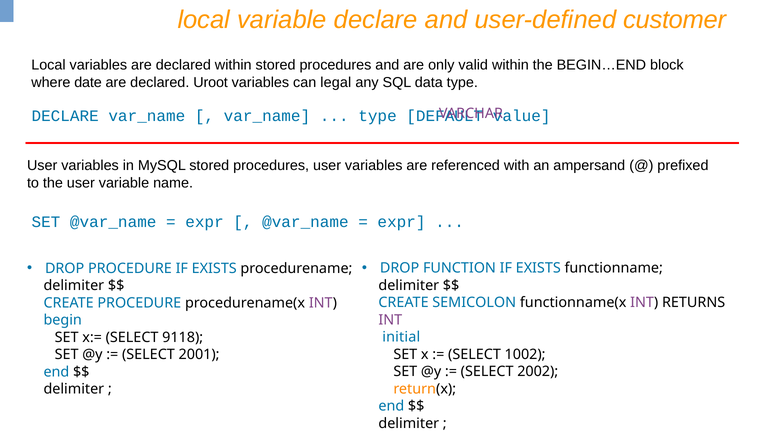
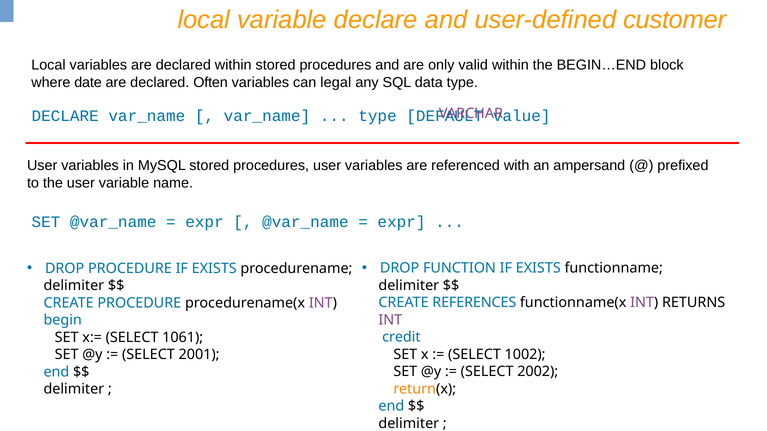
Uroot: Uroot -> Often (211, 82)
SEMICOLON: SEMICOLON -> REFERENCES (474, 303)
initial: initial -> credit (401, 337)
9118: 9118 -> 1061 (183, 338)
